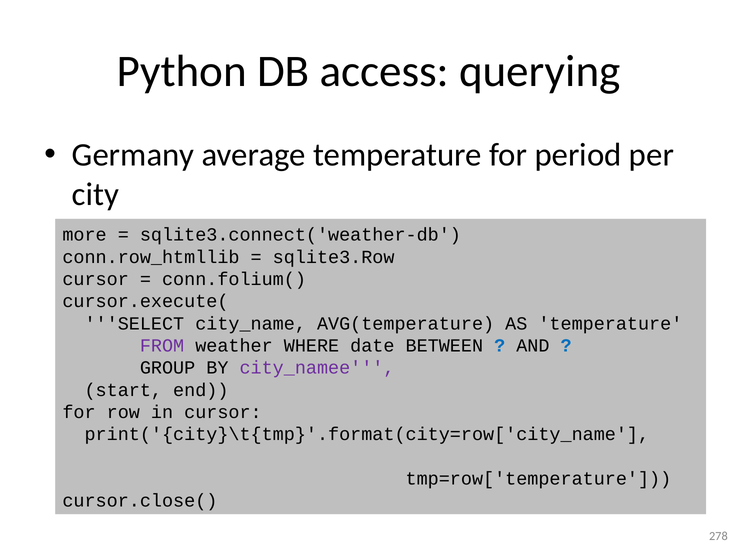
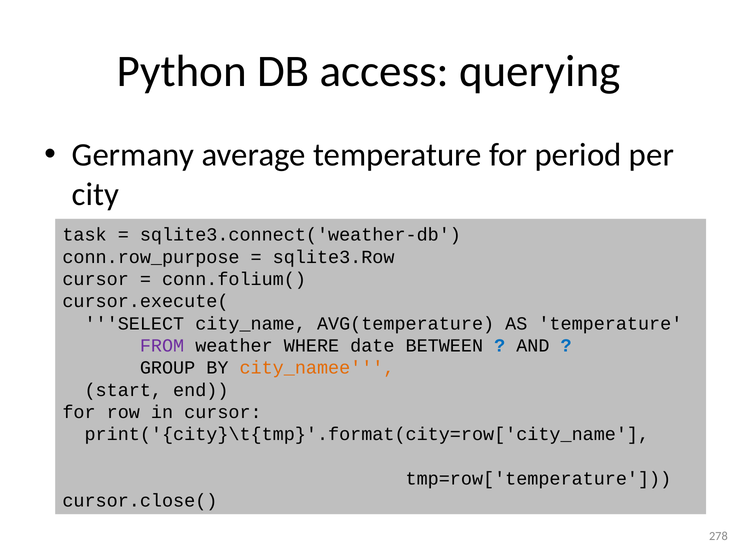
more: more -> task (85, 235)
conn.row_htmllib: conn.row_htmllib -> conn.row_purpose (151, 257)
city_namee colour: purple -> orange (317, 367)
